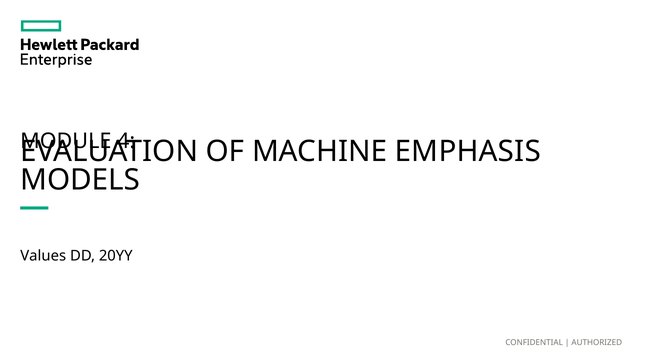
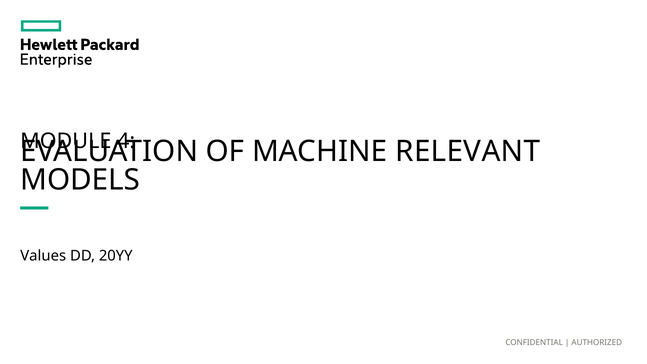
EMPHASIS: EMPHASIS -> RELEVANT (468, 151)
